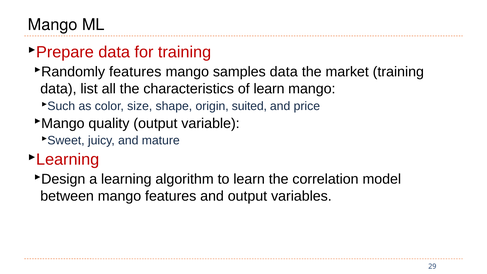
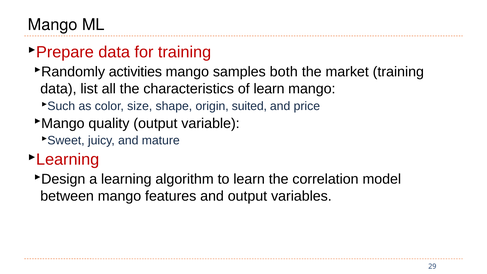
features: features -> activities (135, 72)
samples data: data -> both (284, 72)
